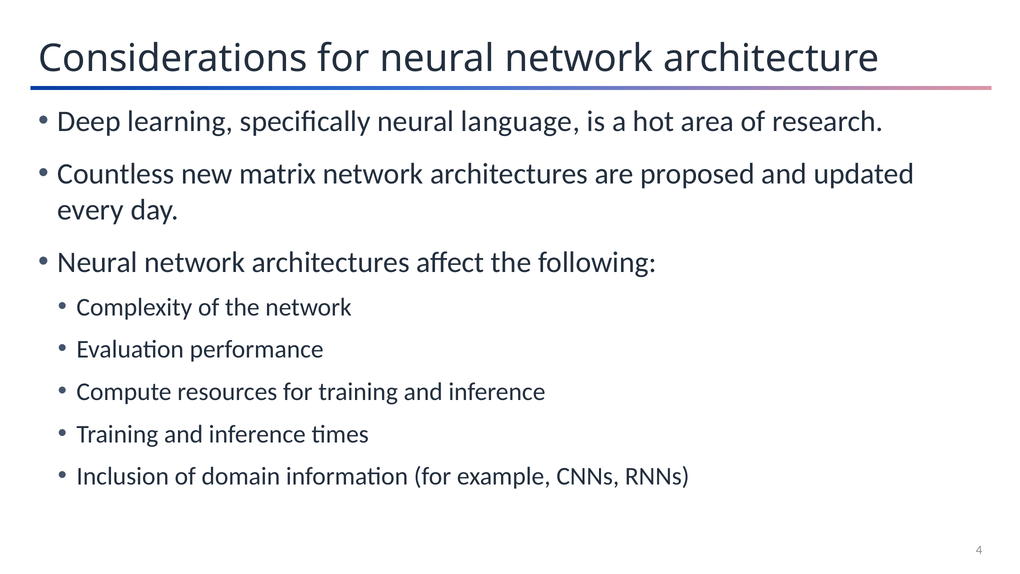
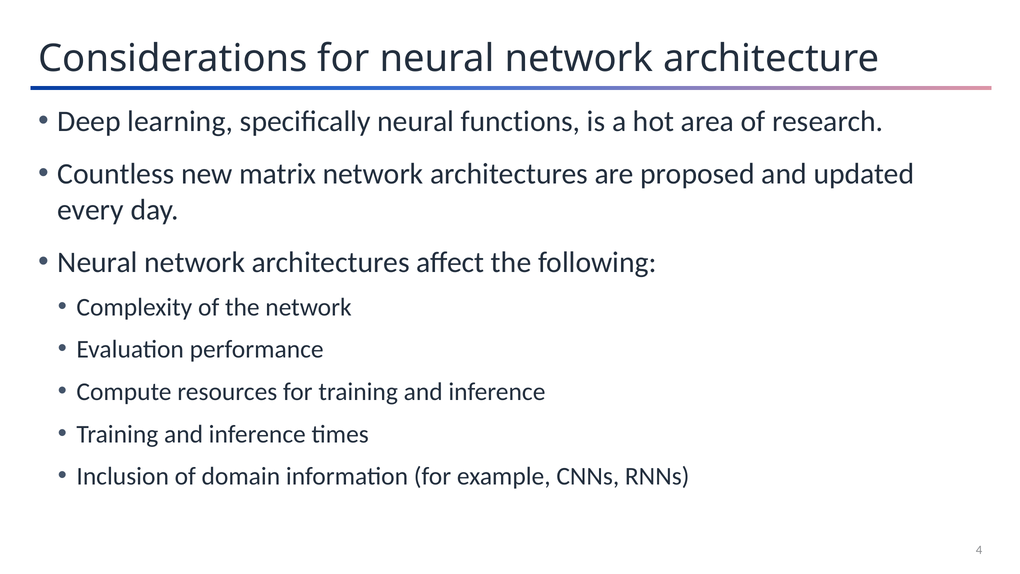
language: language -> functions (521, 121)
